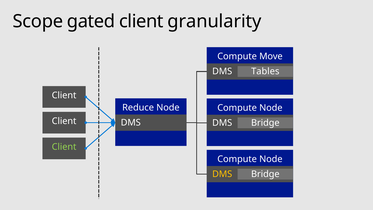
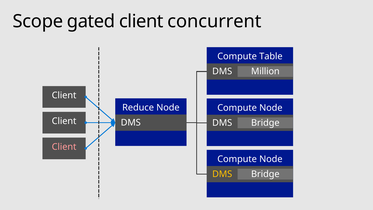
granularity: granularity -> concurrent (214, 21)
Move: Move -> Table (271, 56)
Tables: Tables -> Million (265, 71)
Client colour: light green -> pink (64, 147)
